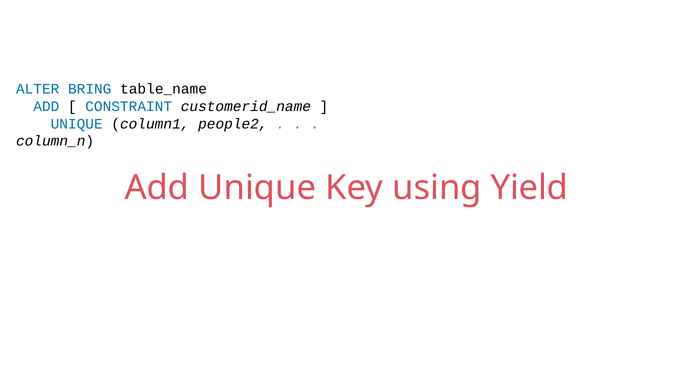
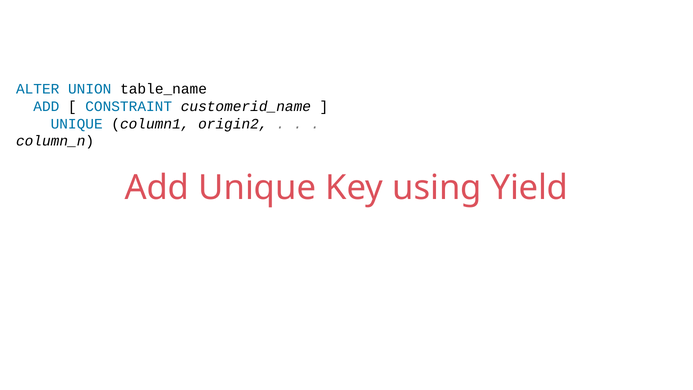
BRING: BRING -> UNION (90, 89)
people2: people2 -> origin2 (233, 124)
